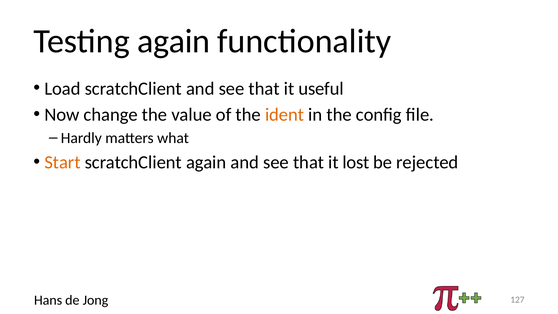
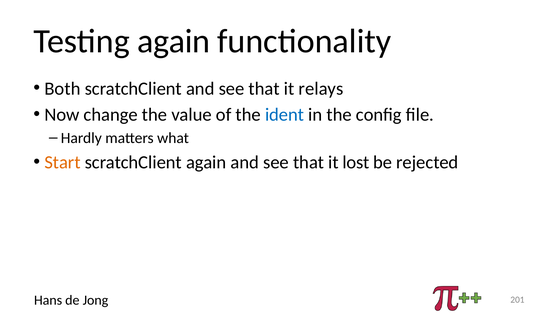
Load: Load -> Both (62, 89)
useful: useful -> relays (321, 89)
ident colour: orange -> blue (285, 115)
127: 127 -> 201 (517, 300)
